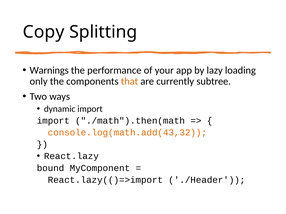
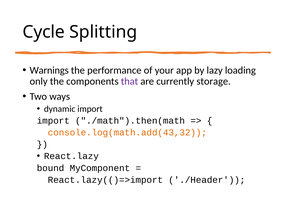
Copy: Copy -> Cycle (44, 32)
that colour: orange -> purple (129, 82)
subtree: subtree -> storage (214, 82)
